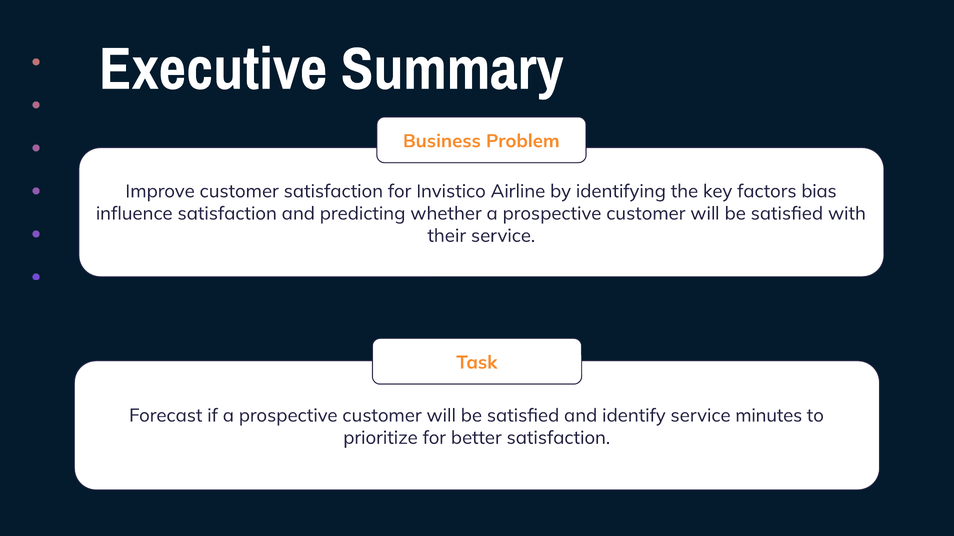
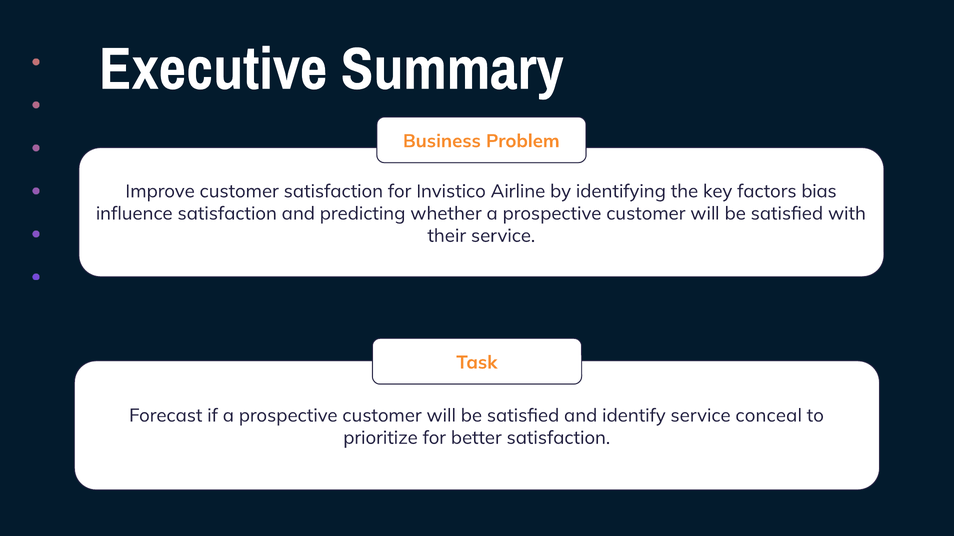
minutes: minutes -> conceal (769, 416)
